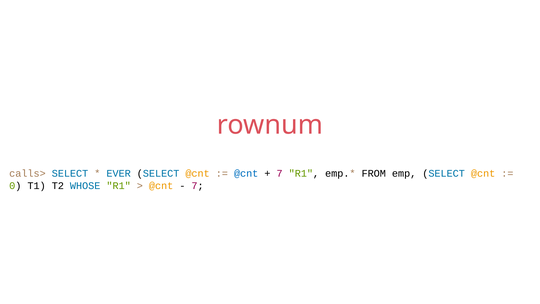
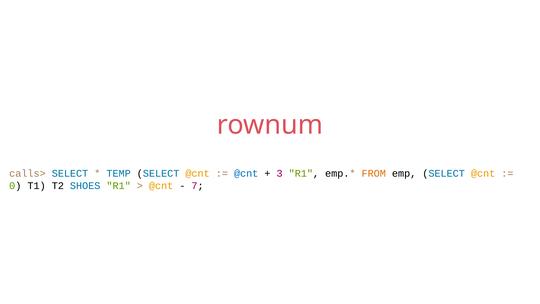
EVER: EVER -> TEMP (119, 173)
7: 7 -> 3 (280, 173)
FROM colour: black -> orange (374, 173)
WHOSE: WHOSE -> SHOES (85, 186)
